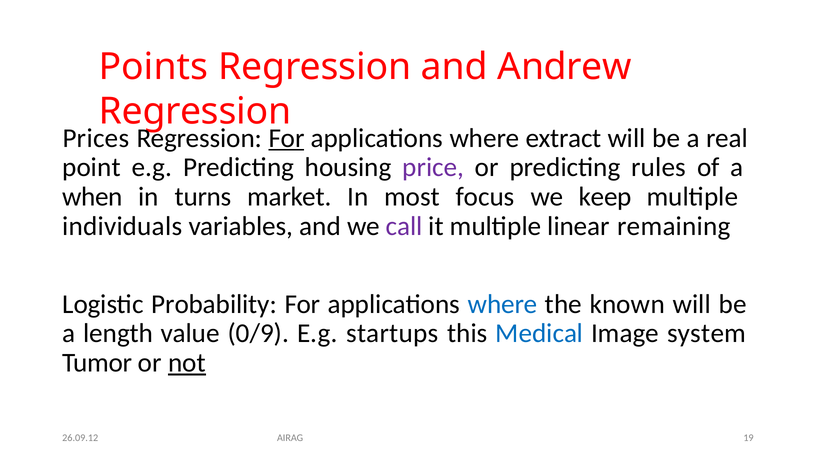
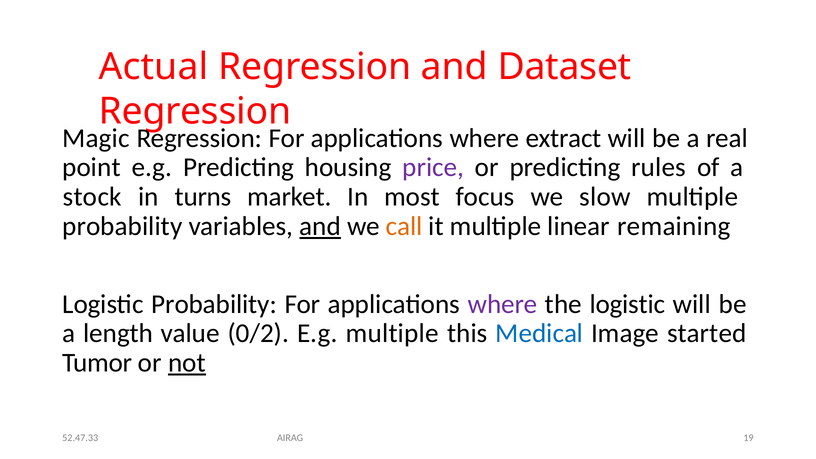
Points: Points -> Actual (153, 67)
Andrew: Andrew -> Dataset (564, 67)
Prices: Prices -> Magic (96, 138)
For underline: present -> none (287, 138)
when: when -> stock (92, 197)
keep: keep -> slow (605, 197)
individuals: individuals -> probability (122, 226)
and underline: none -> present (320, 226)
call colour: purple -> orange (404, 226)
where colour: blue -> purple (503, 304)
the known: known -> logistic (627, 304)
0/9: 0/9 -> 0/2 (258, 333)
E.g startups: startups -> multiple (392, 333)
system: system -> started (707, 333)
26.09.12: 26.09.12 -> 52.47.33 (80, 438)
